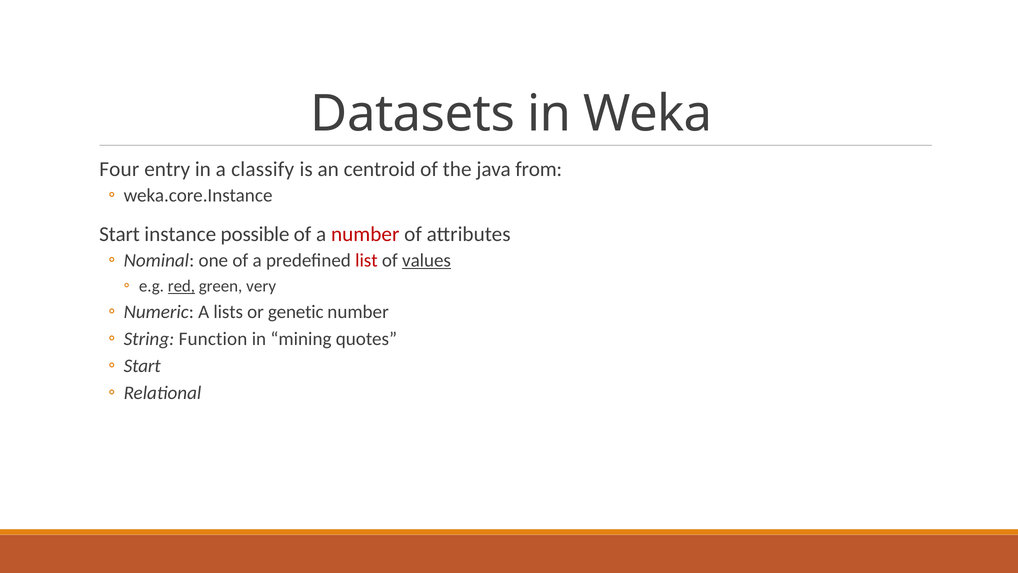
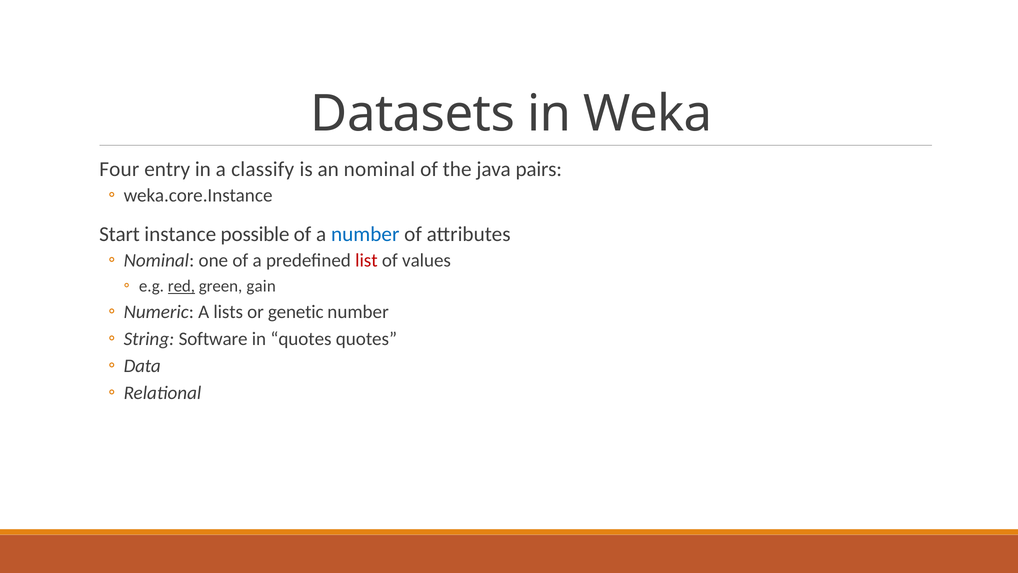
an centroid: centroid -> nominal (379, 169)
from: from -> pairs (539, 169)
number colour: red -> blue (365, 234)
values underline: present -> none (427, 260)
very: very -> gain (261, 286)
Function: Function -> Software (213, 339)
in mining: mining -> quotes (301, 339)
Start: Start -> Data (142, 366)
